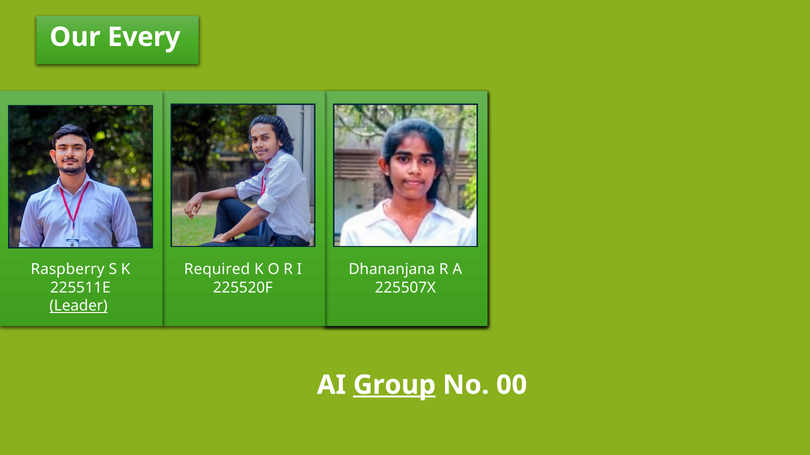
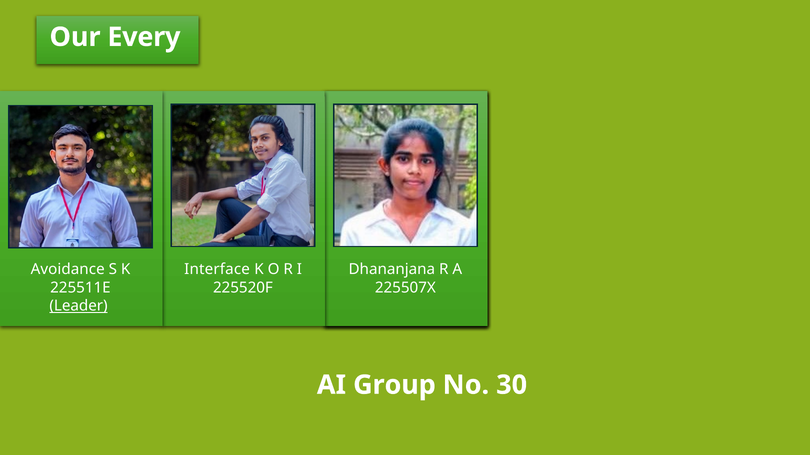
Raspberry: Raspberry -> Avoidance (68, 270)
Required: Required -> Interface (217, 270)
Group underline: present -> none (394, 385)
00: 00 -> 30 (512, 385)
